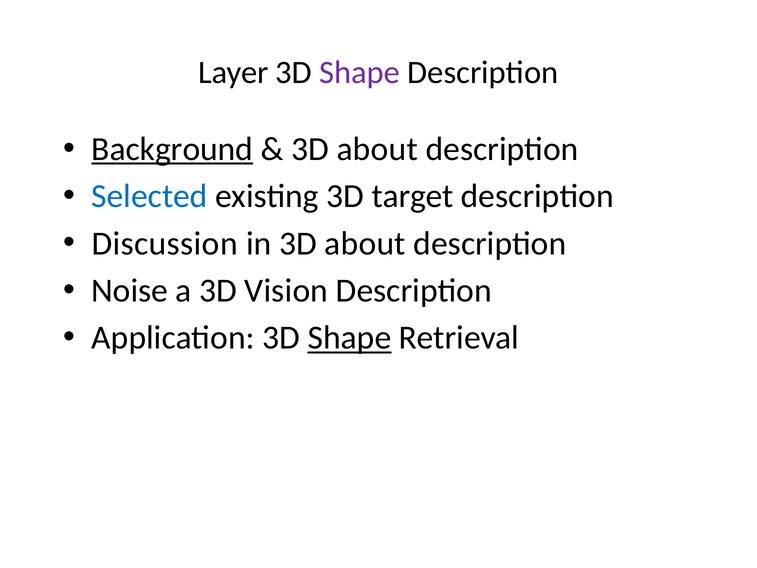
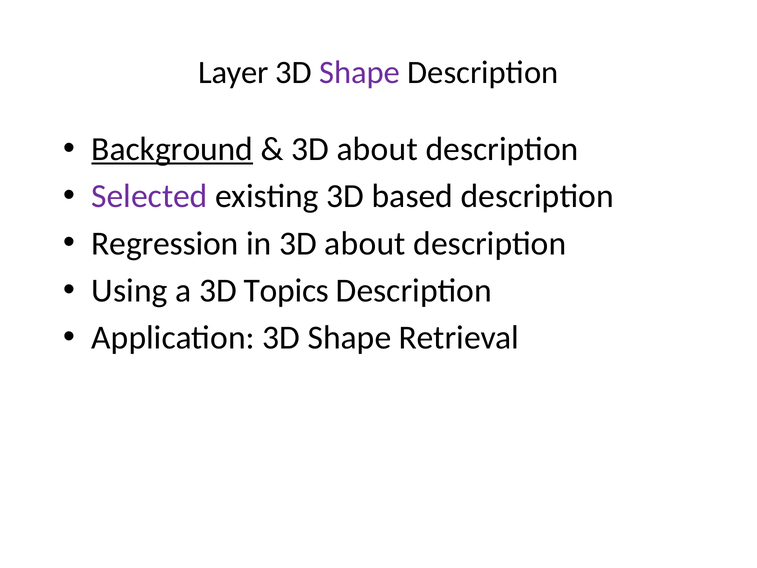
Selected colour: blue -> purple (149, 196)
target: target -> based (412, 196)
Discussion: Discussion -> Regression (165, 243)
Noise: Noise -> Using (130, 291)
Vision: Vision -> Topics (287, 291)
Shape underline: present -> none (350, 338)
